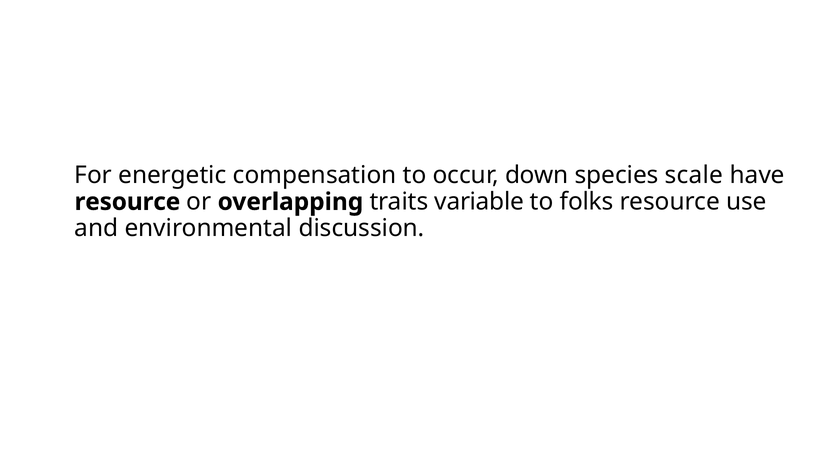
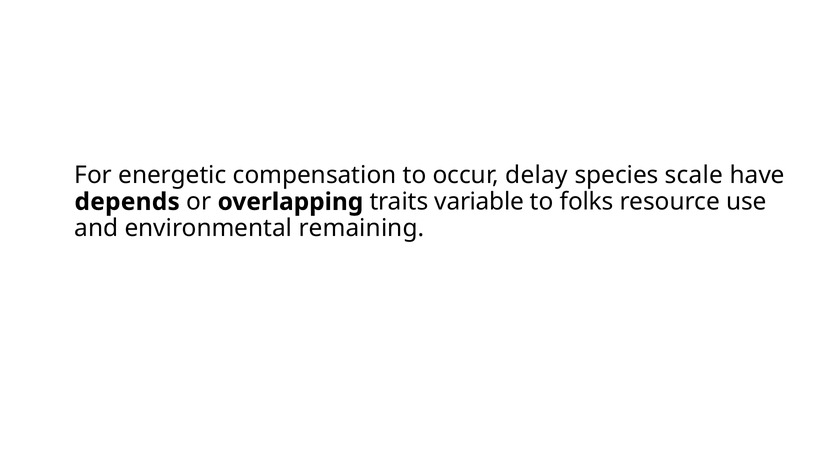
down: down -> delay (537, 175)
resource: resource -> depends (127, 202)
discussion: discussion -> remaining (361, 228)
